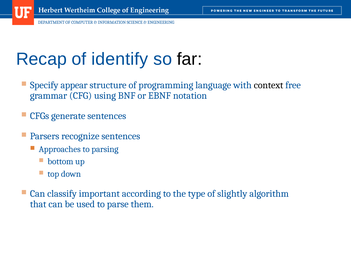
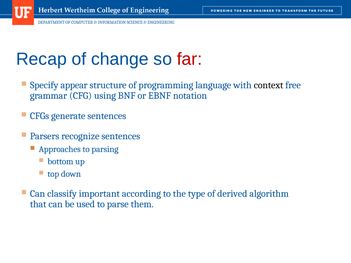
identify: identify -> change (120, 59)
far colour: black -> red (190, 59)
slightly: slightly -> derived (232, 194)
